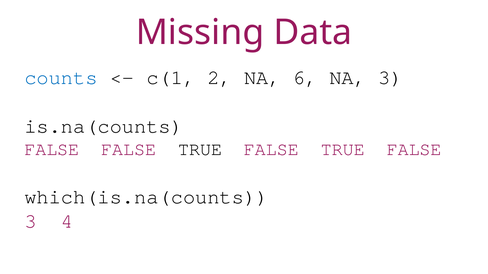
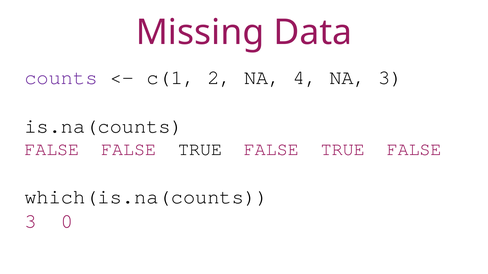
counts colour: blue -> purple (61, 78)
6: 6 -> 4 (305, 78)
4: 4 -> 0 (67, 222)
